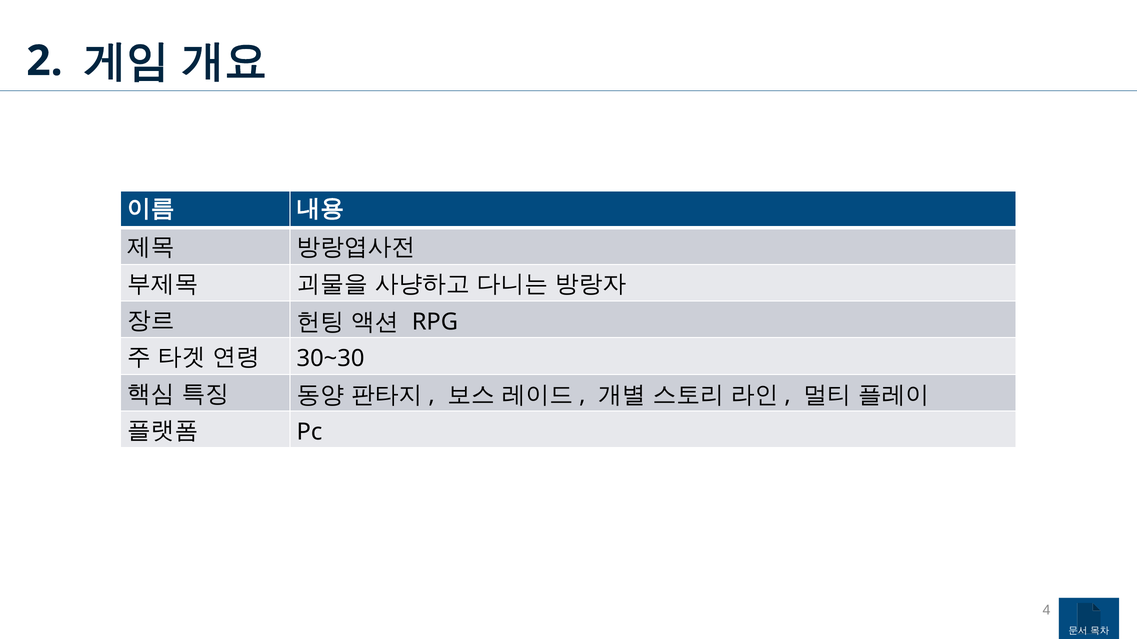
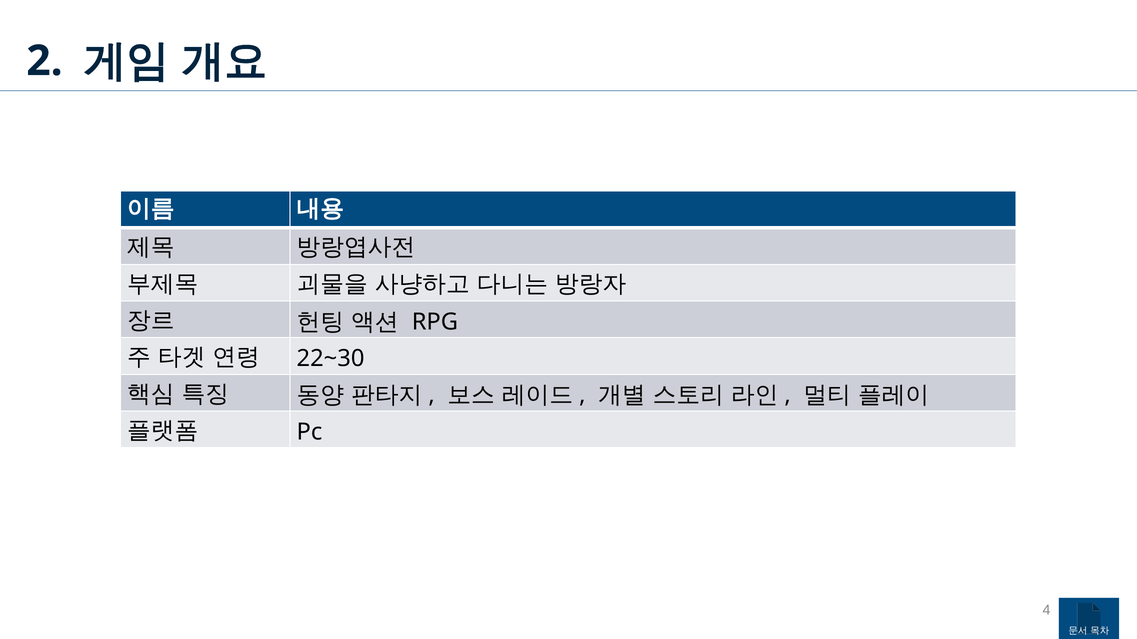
30~30: 30~30 -> 22~30 (331, 359)
